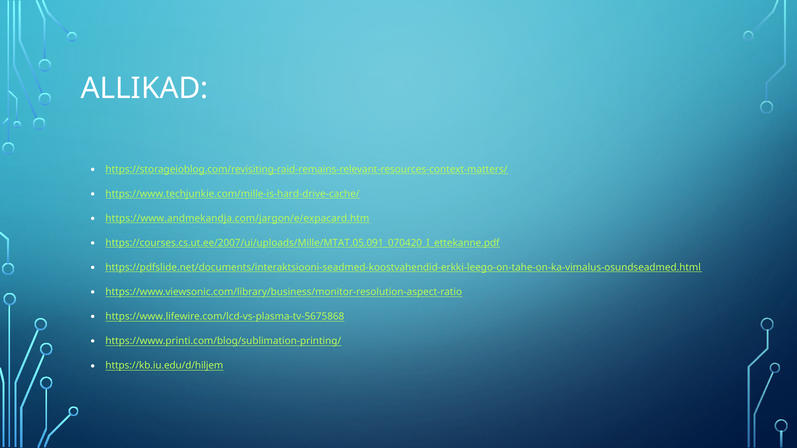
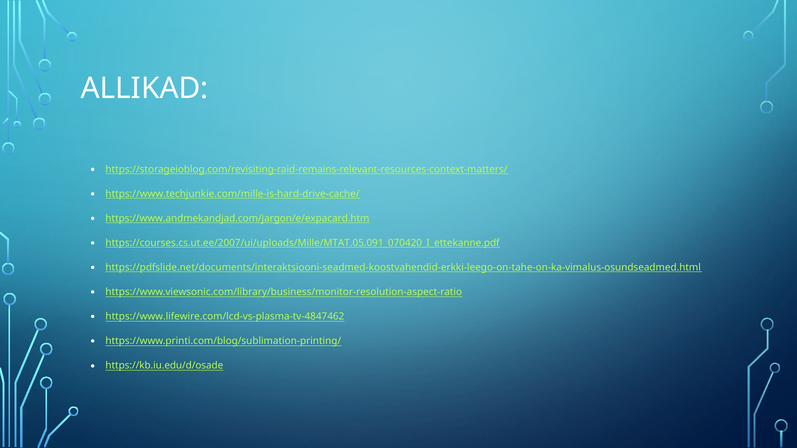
https://www.andmekandja.com/jargon/e/expacard.htm: https://www.andmekandja.com/jargon/e/expacard.htm -> https://www.andmekandjad.com/jargon/e/expacard.htm (237, 218)
https://www.lifewire.com/lcd-vs-plasma-tv-5675868: https://www.lifewire.com/lcd-vs-plasma-tv-5675868 -> https://www.lifewire.com/lcd-vs-plasma-tv-4847462 (225, 317)
https://kb.iu.edu/d/hiljem: https://kb.iu.edu/d/hiljem -> https://kb.iu.edu/d/osade (164, 366)
